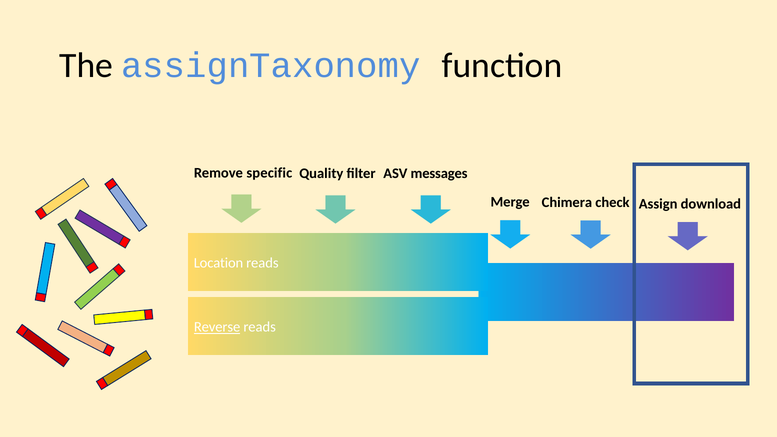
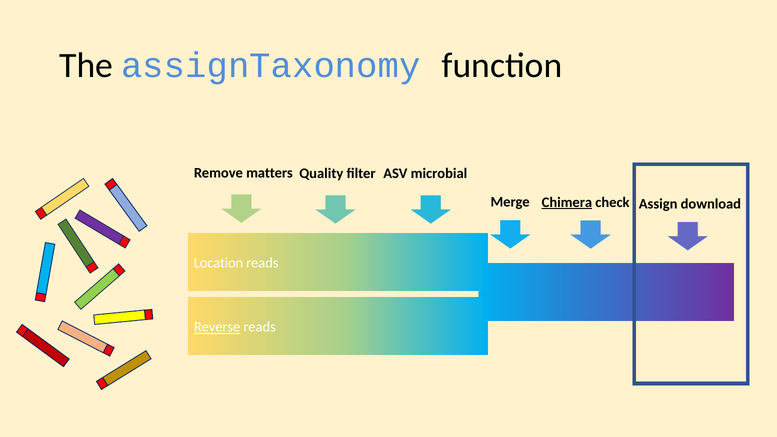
specific: specific -> matters (269, 173)
messages: messages -> microbial (439, 174)
Chimera underline: none -> present (567, 202)
